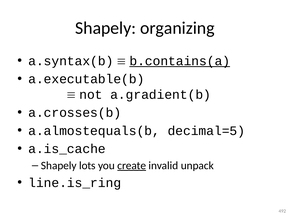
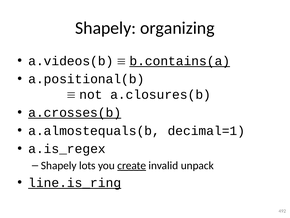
a.syntax(b: a.syntax(b -> a.videos(b (71, 61)
a.executable(b: a.executable(b -> a.positional(b (86, 79)
a.gradient(b: a.gradient(b -> a.closures(b (161, 94)
a.crosses(b underline: none -> present (75, 112)
decimal=5: decimal=5 -> decimal=1 (206, 130)
a.is_cache: a.is_cache -> a.is_regex (67, 149)
line.is_ring underline: none -> present (75, 182)
